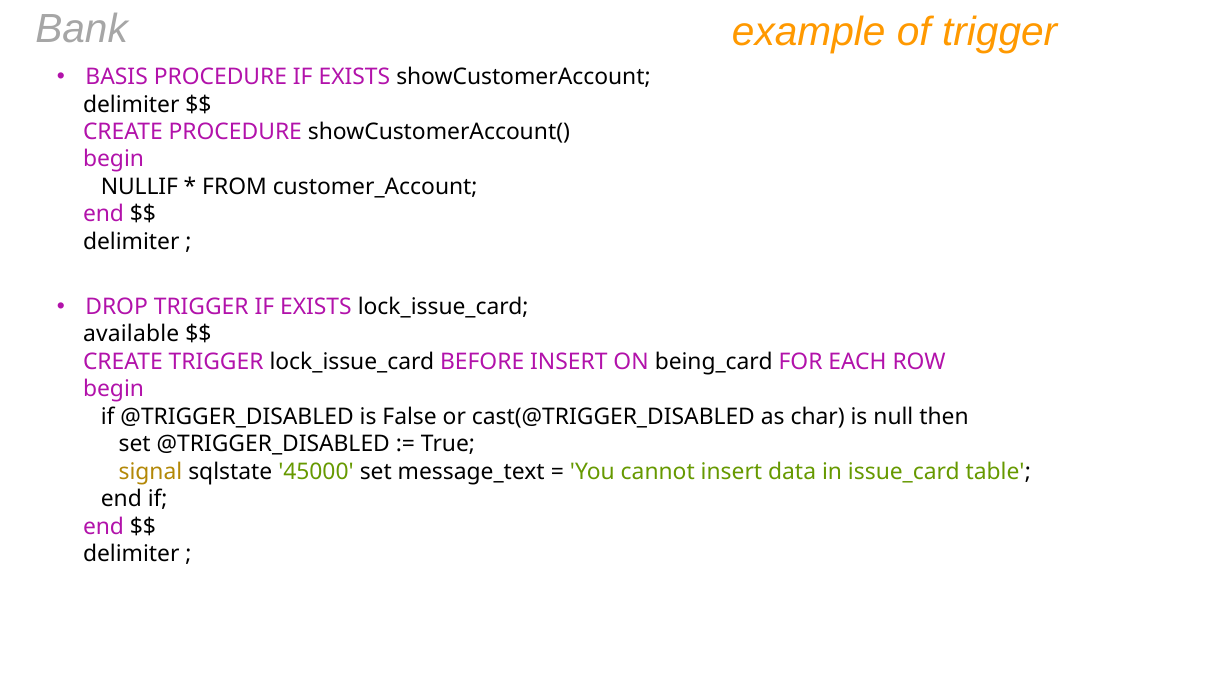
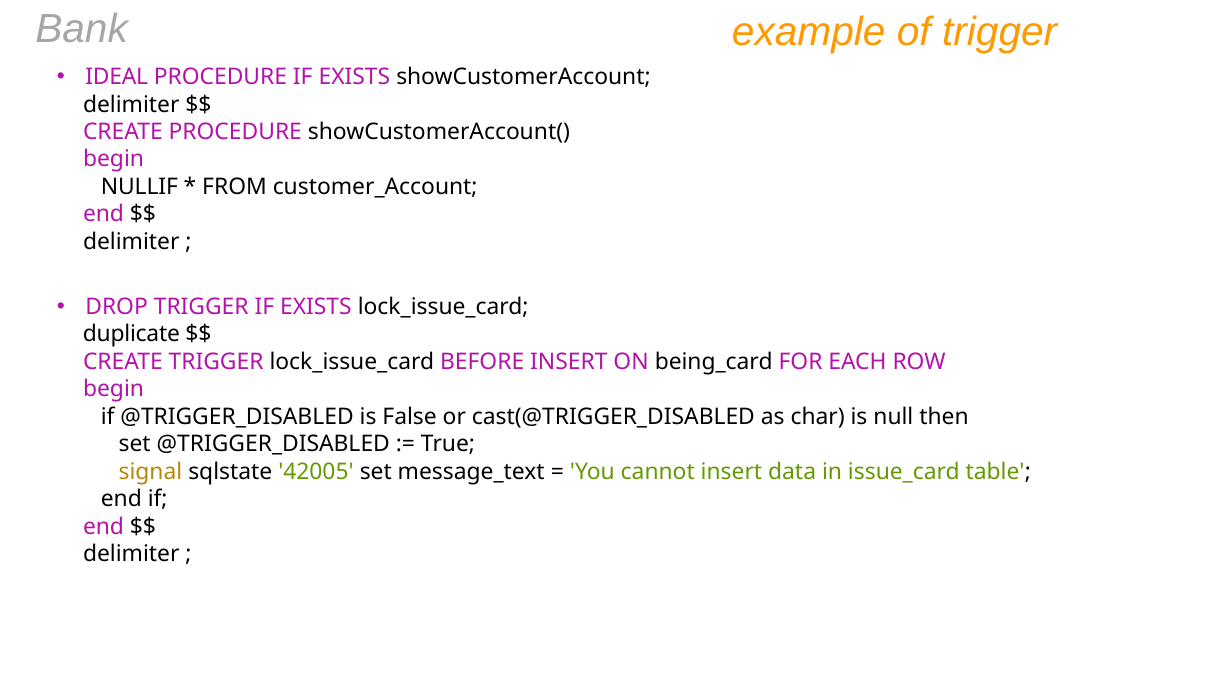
BASIS: BASIS -> IDEAL (117, 77)
available: available -> duplicate (131, 334)
45000: 45000 -> 42005 (316, 471)
